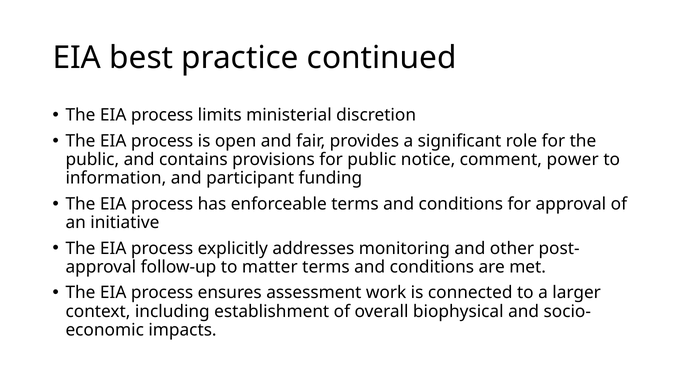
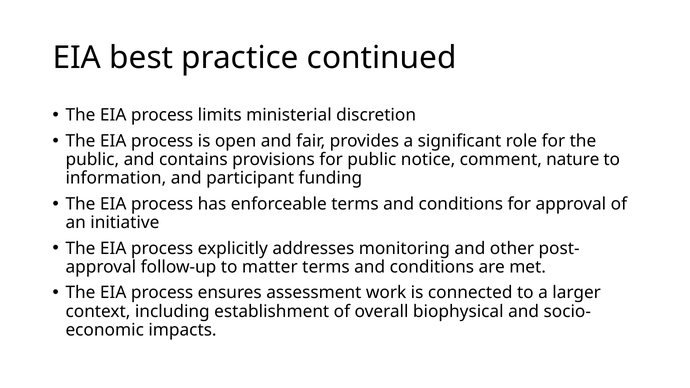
power: power -> nature (573, 160)
